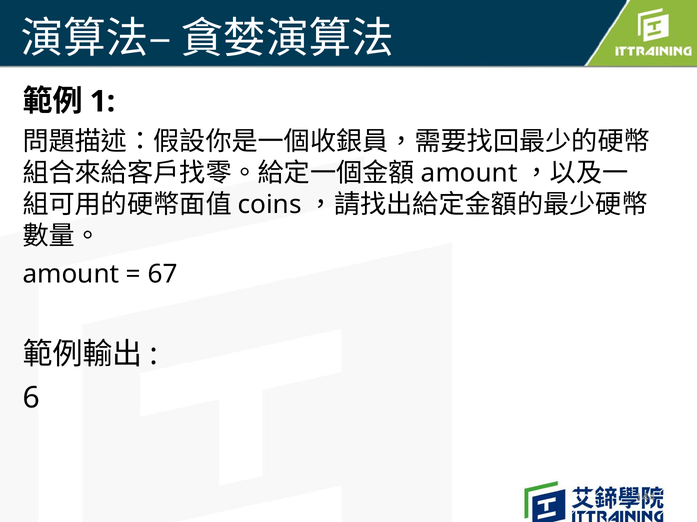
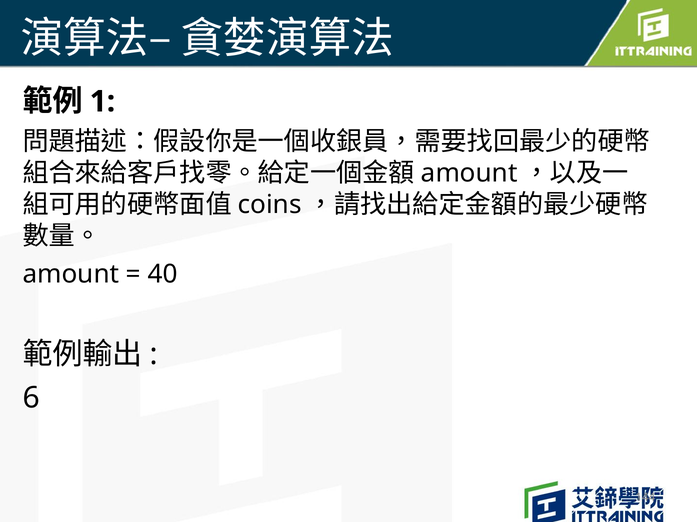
67: 67 -> 40 (163, 275)
